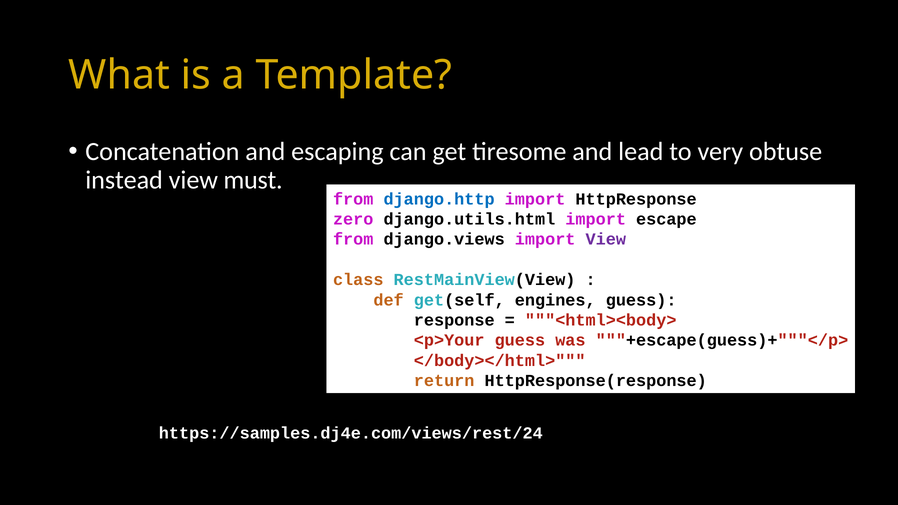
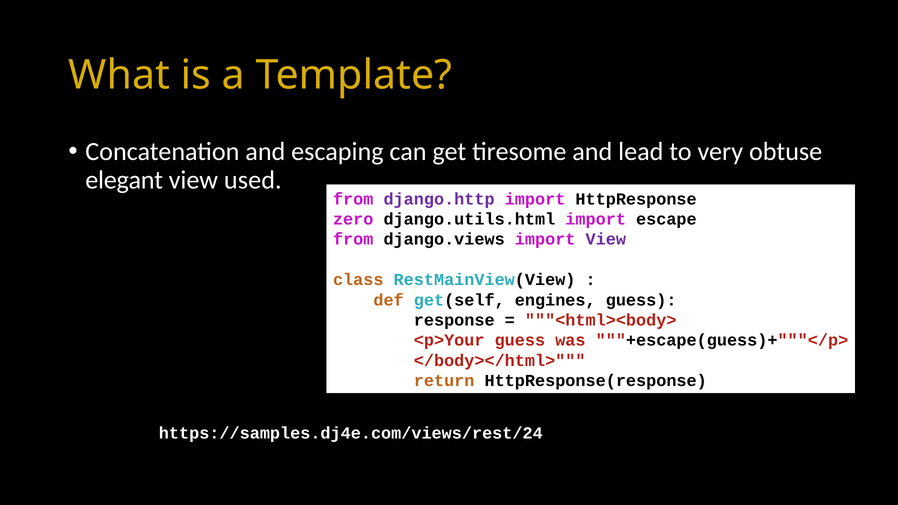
instead: instead -> elegant (124, 180)
must: must -> used (253, 180)
django.http colour: blue -> purple (439, 199)
